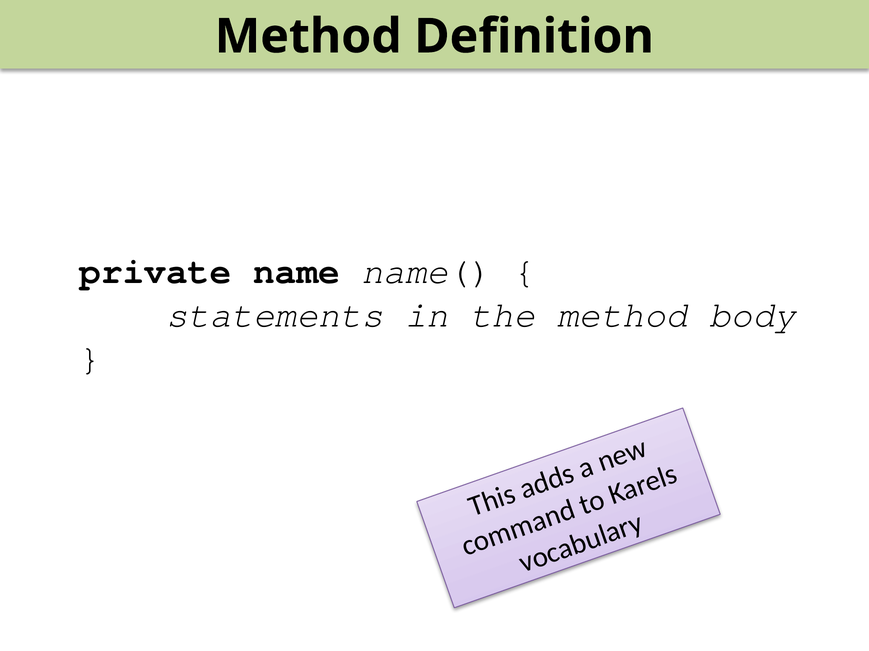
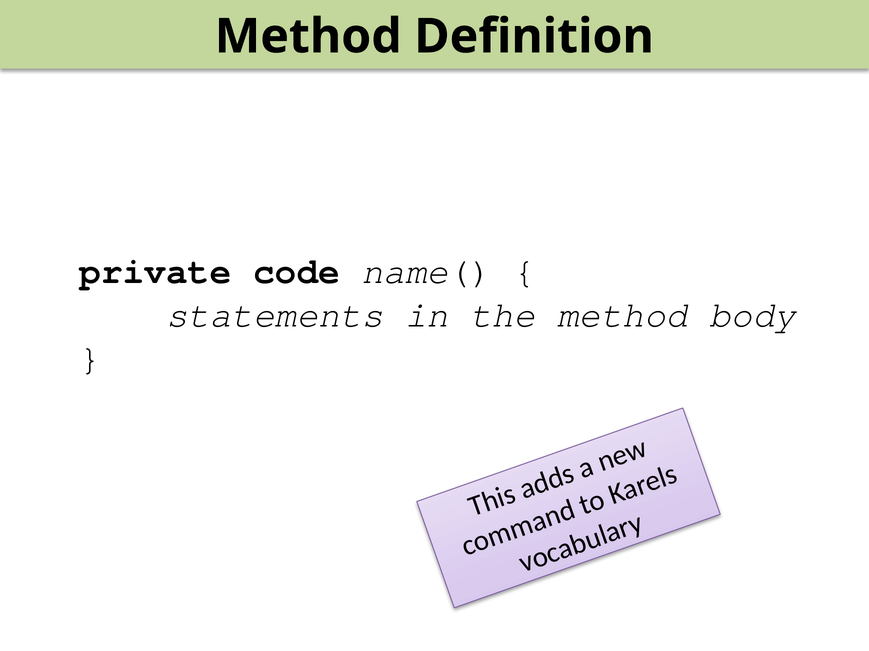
name: name -> code (297, 272)
